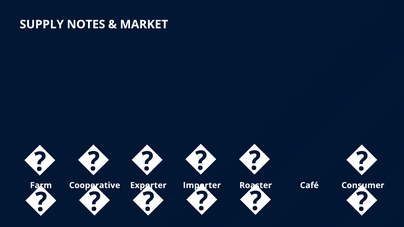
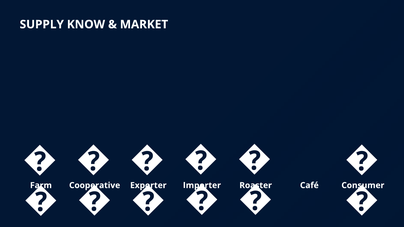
NOTES: NOTES -> KNOW (86, 24)
